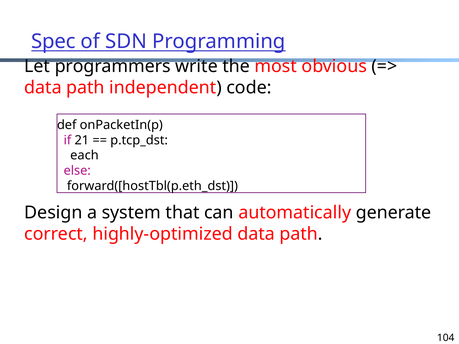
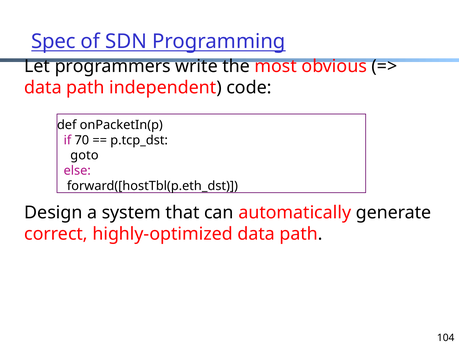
21: 21 -> 70 (82, 140)
each: each -> goto (84, 156)
